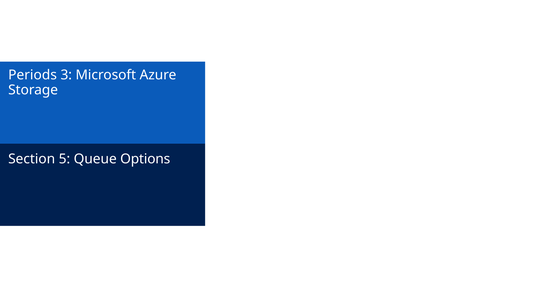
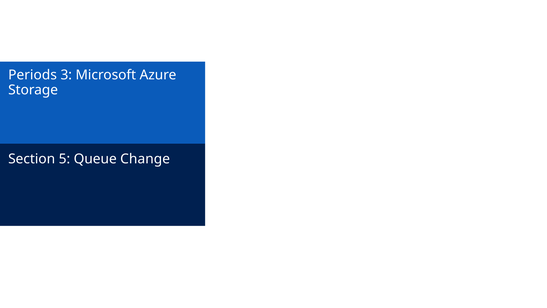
Options: Options -> Change (145, 159)
